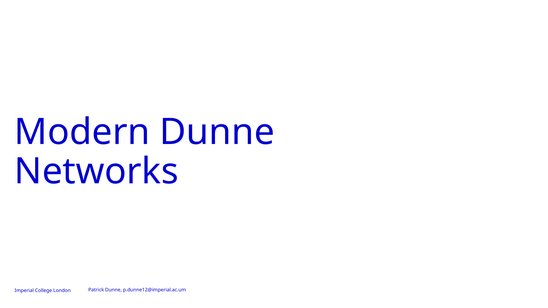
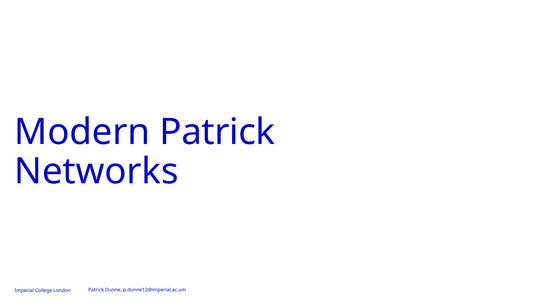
Modern Dunne: Dunne -> Patrick (217, 132)
